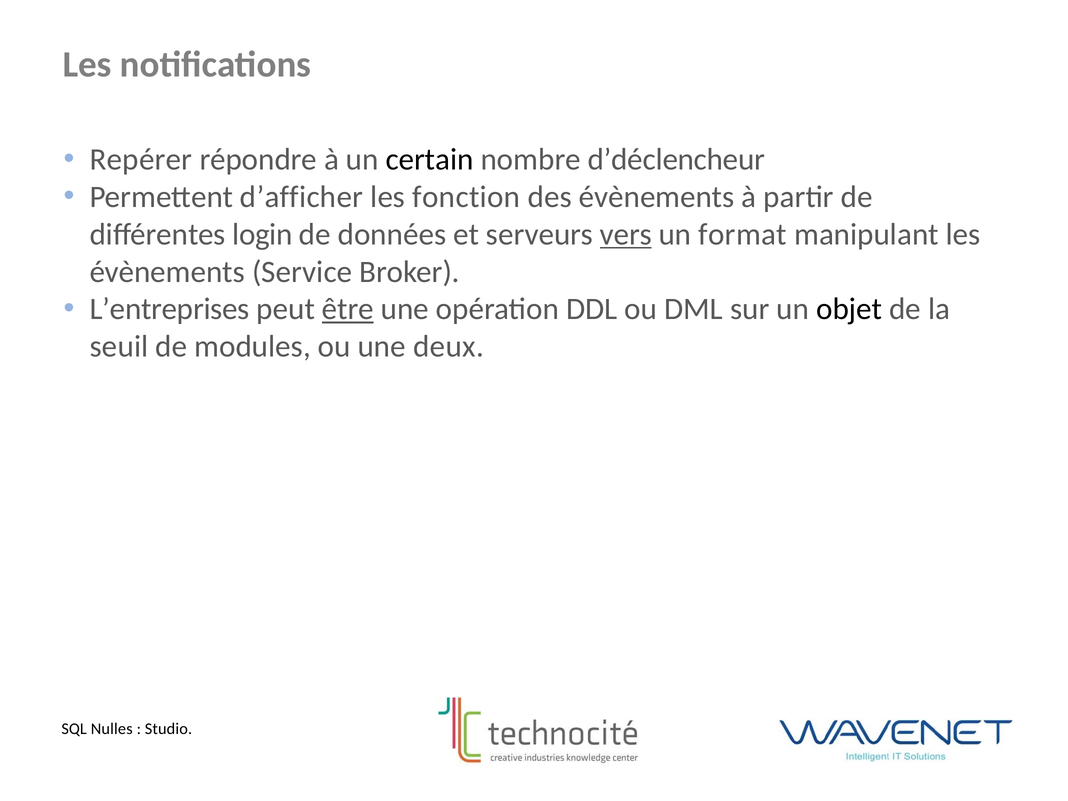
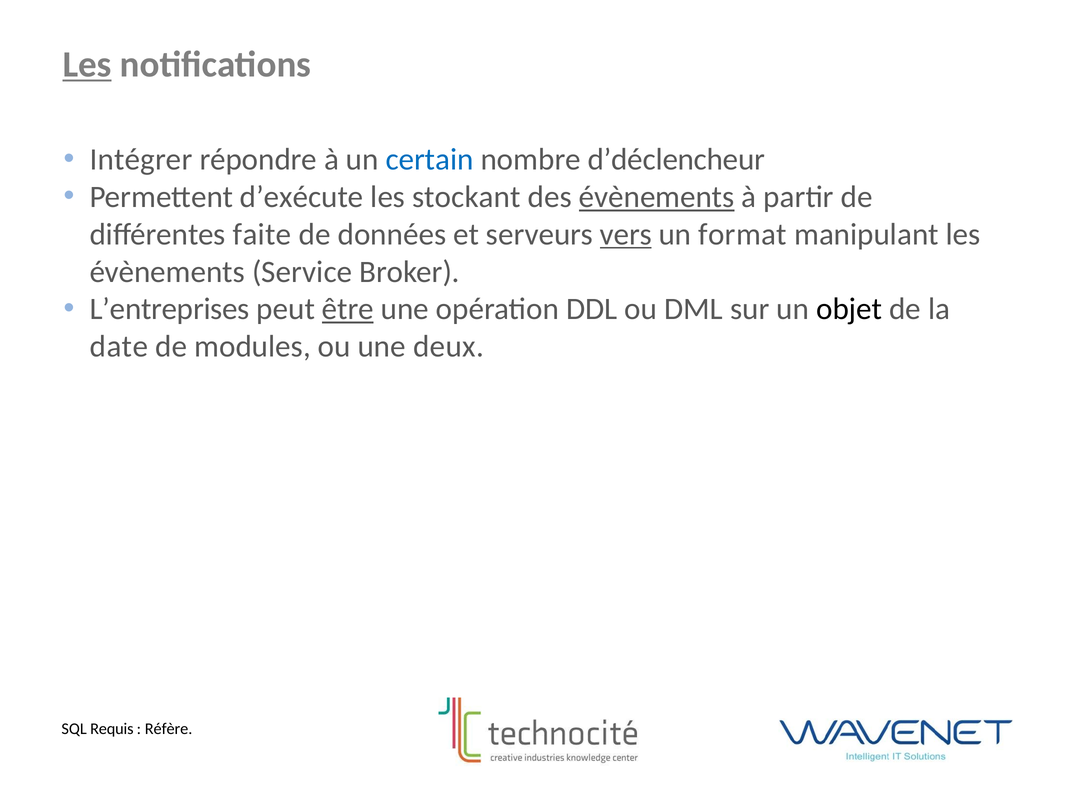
Les underline: none -> present (87, 64)
Repérer: Repérer -> Intégrer (141, 160)
certain colour: black -> blue (430, 160)
d’afficher: d’afficher -> d’exécute (302, 197)
fonction: fonction -> stockant (466, 197)
évènements underline: none -> present (657, 197)
login: login -> faite (262, 234)
seuil: seuil -> date (119, 347)
Nulles: Nulles -> Requis (112, 729)
Studio: Studio -> Réfère (169, 729)
